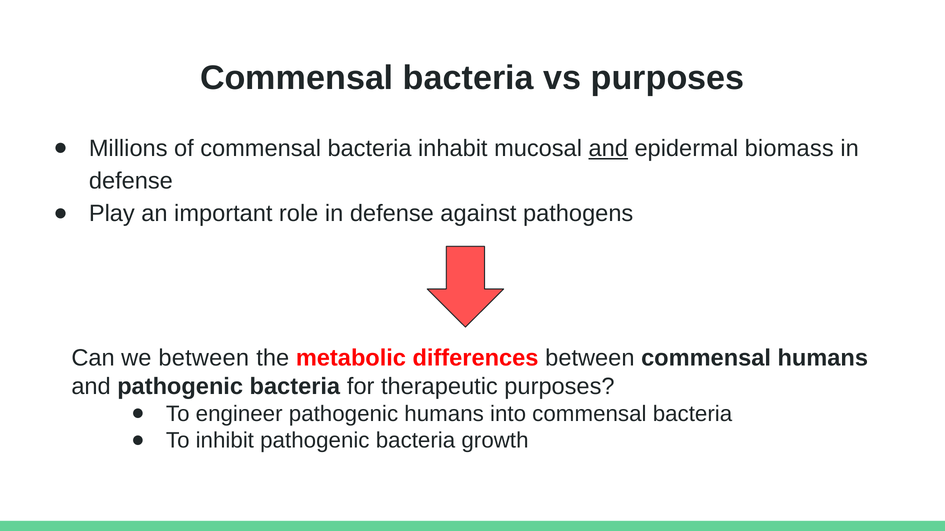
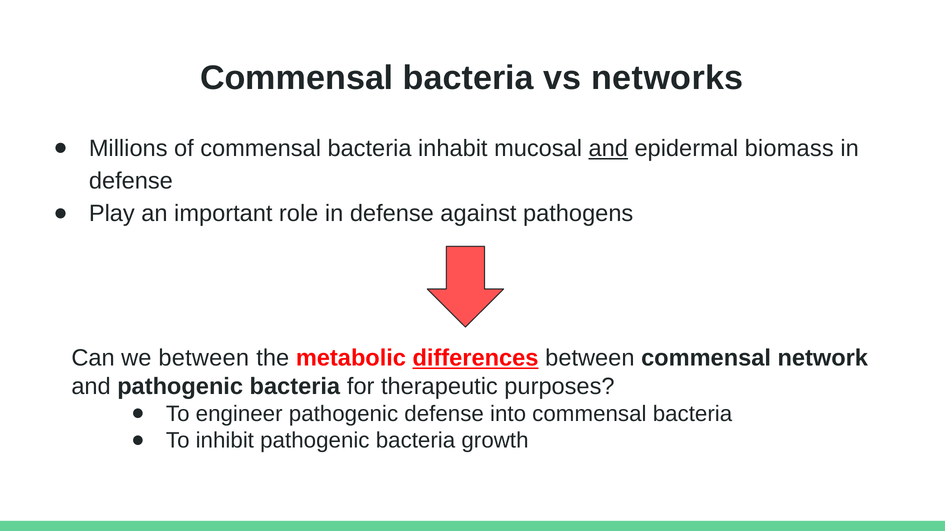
vs purposes: purposes -> networks (667, 78)
differences underline: none -> present (475, 358)
commensal humans: humans -> network (823, 358)
pathogenic humans: humans -> defense (444, 414)
